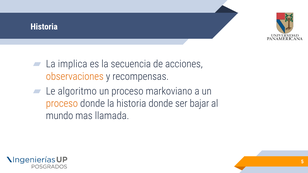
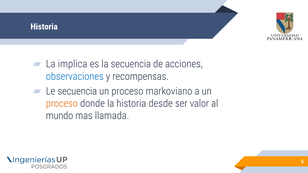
observaciones colour: orange -> blue (75, 76)
Le algoritmo: algoritmo -> secuencia (77, 91)
historia donde: donde -> desde (161, 104)
bajar: bajar -> valor (199, 104)
